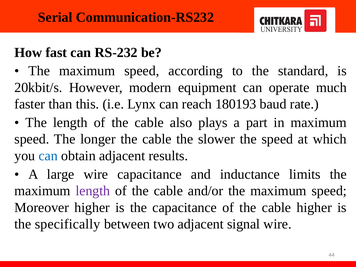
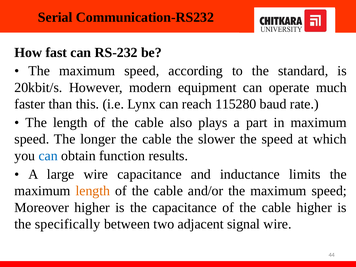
180193: 180193 -> 115280 (236, 104)
obtain adjacent: adjacent -> function (122, 156)
length colour: purple -> orange (93, 191)
